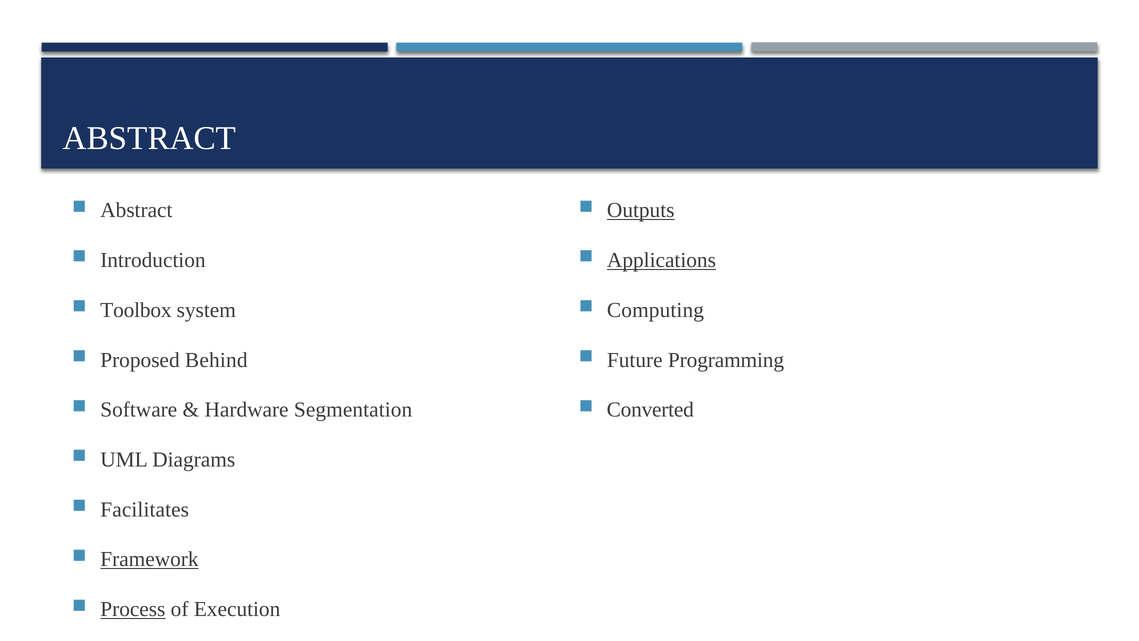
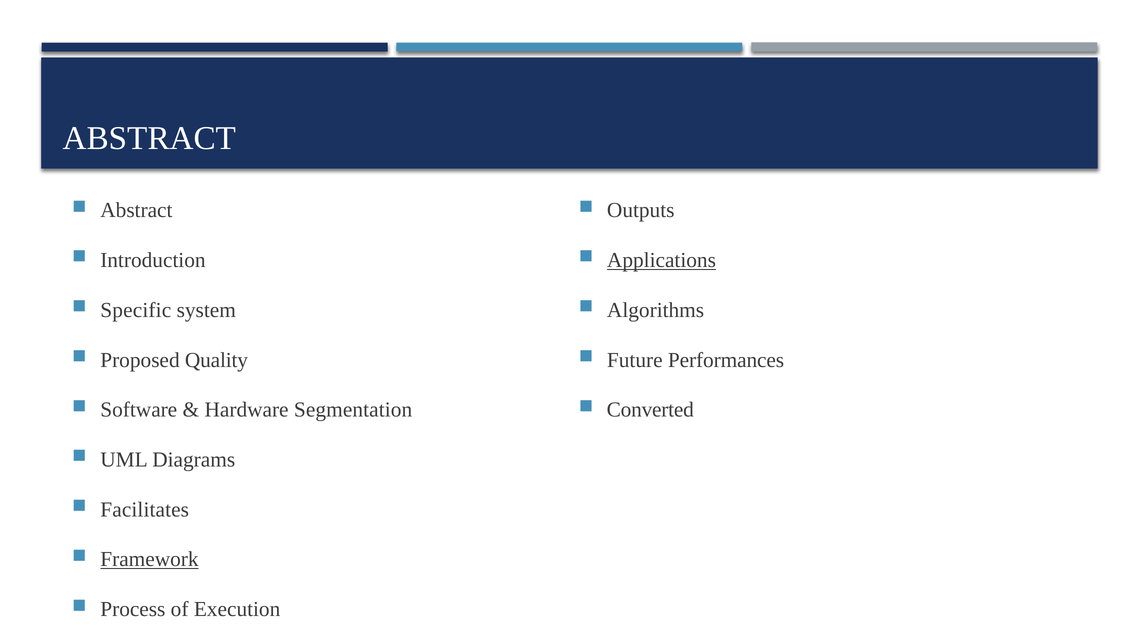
Outputs underline: present -> none (641, 210)
Toolbox: Toolbox -> Specific (136, 310)
Computing: Computing -> Algorithms (656, 310)
Behind: Behind -> Quality (216, 360)
Programming: Programming -> Performances (726, 360)
Process underline: present -> none (133, 609)
